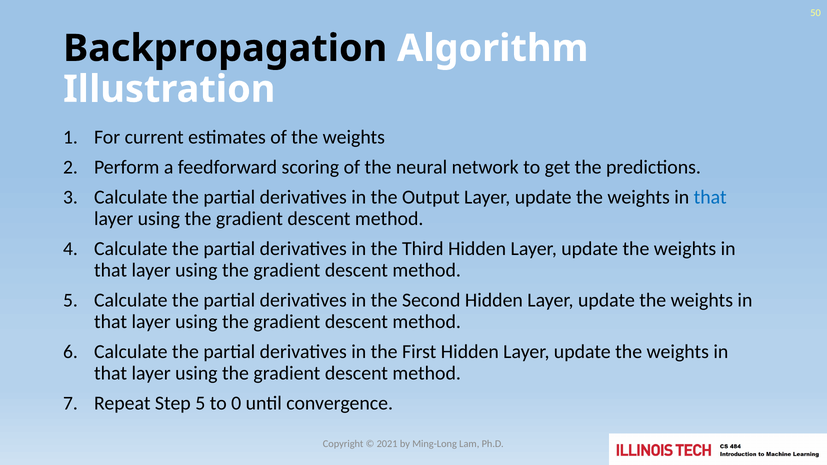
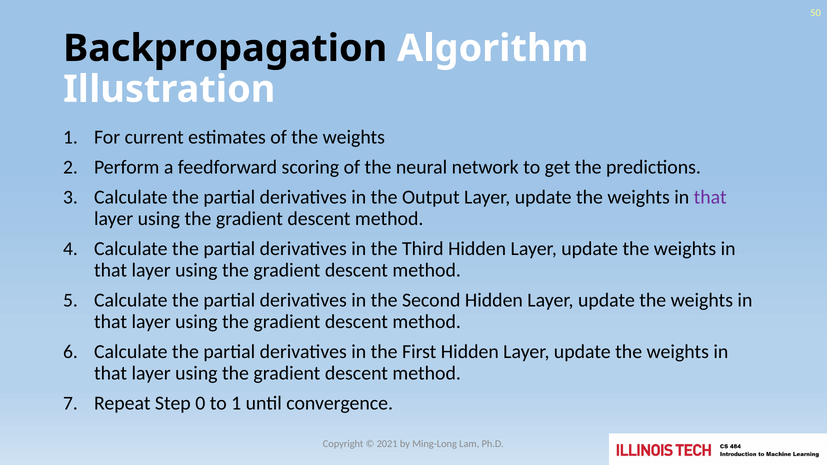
that colour: blue -> purple (710, 198)
Step 5: 5 -> 0 (200, 403)
to 0: 0 -> 1 (236, 403)
